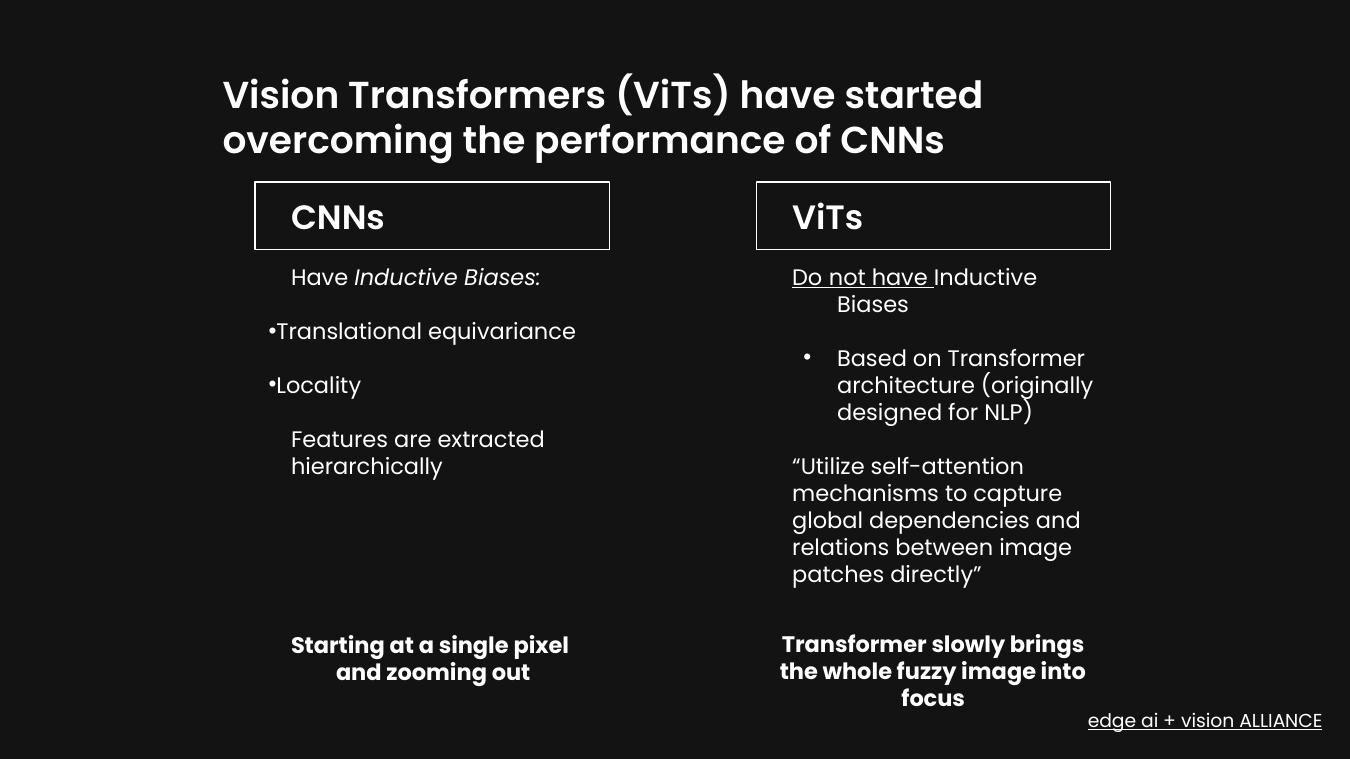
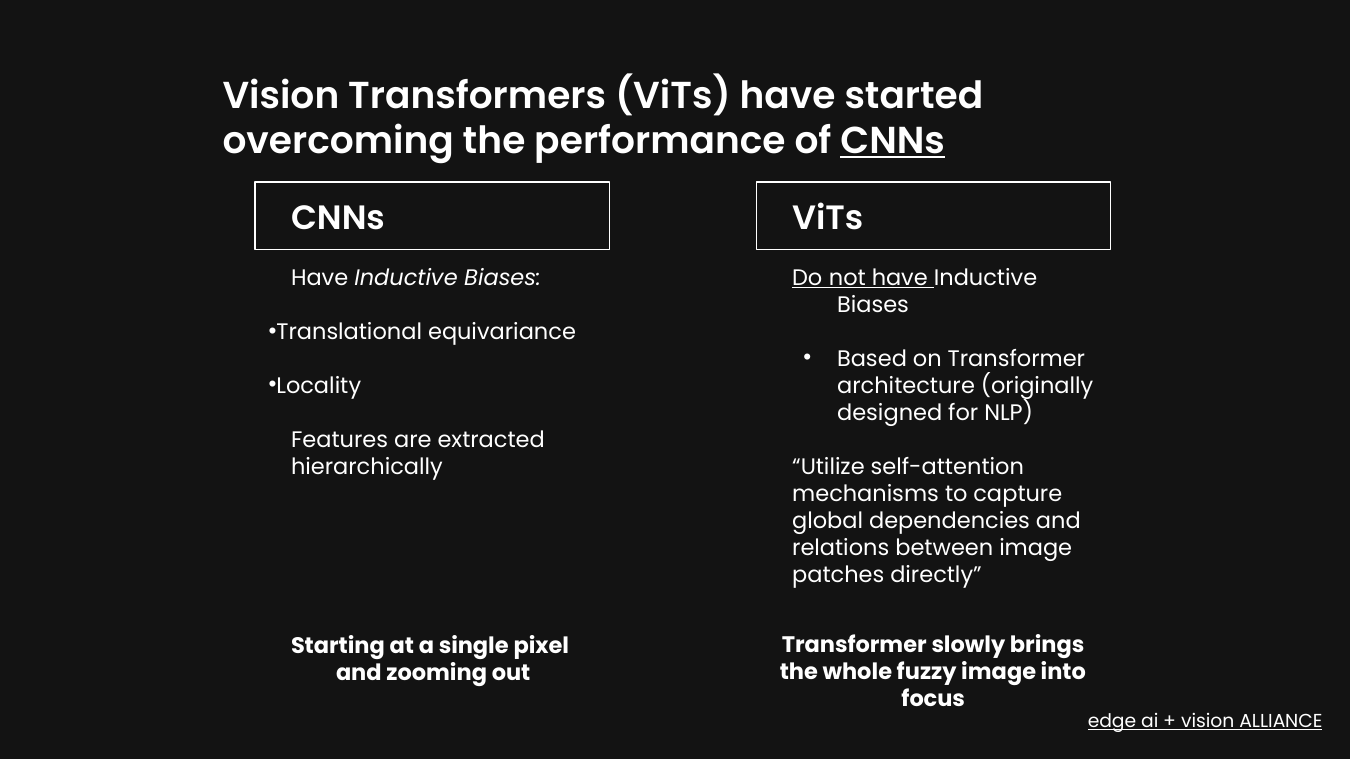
CNNs underline: none -> present (893, 141)
